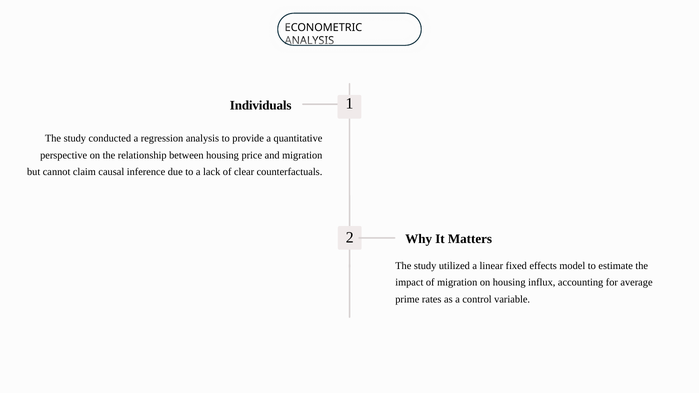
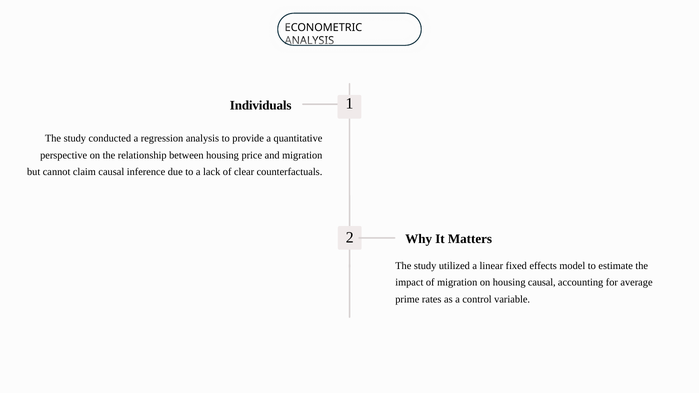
housing influx: influx -> causal (542, 283)
